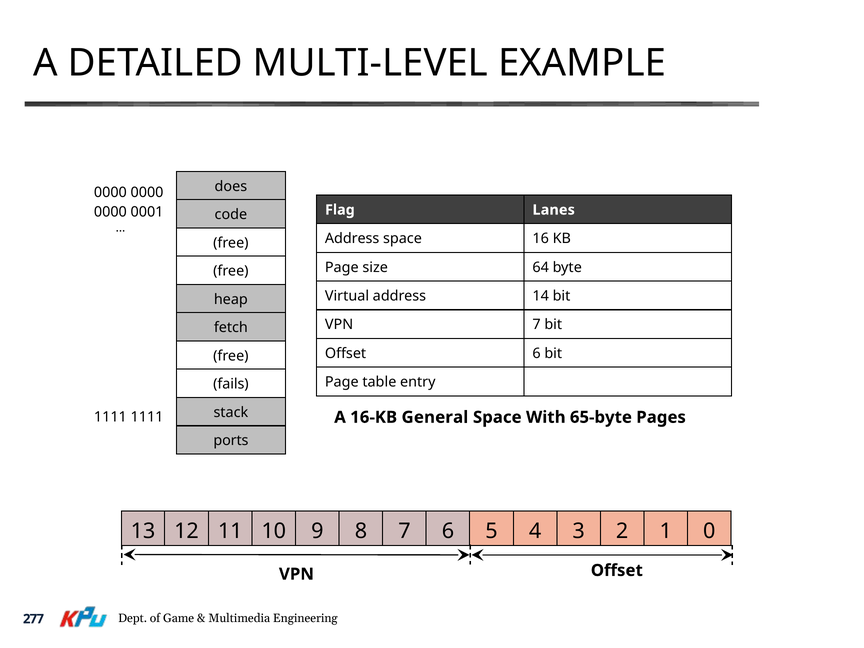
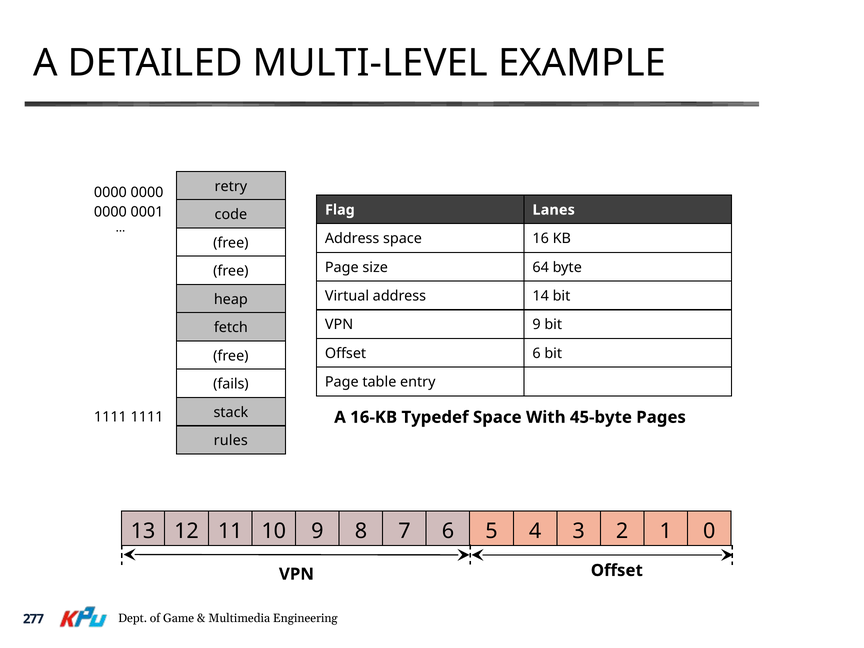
does: does -> retry (231, 186)
VPN 7: 7 -> 9 (537, 325)
General: General -> Typedef (435, 417)
65-byte: 65-byte -> 45-byte (601, 417)
ports: ports -> rules (231, 441)
